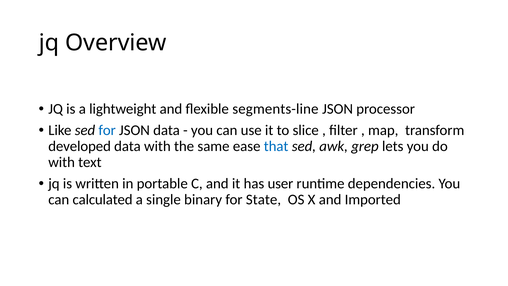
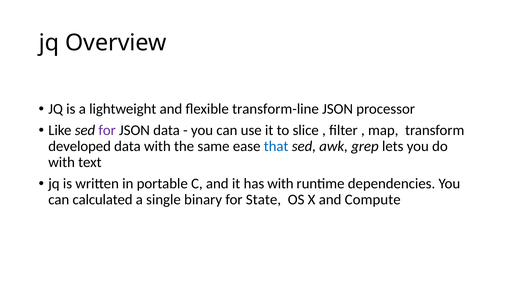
segments-line: segments-line -> transform-line (275, 109)
for colour: blue -> purple (107, 130)
has user: user -> with (280, 184)
Imported: Imported -> Compute (373, 200)
